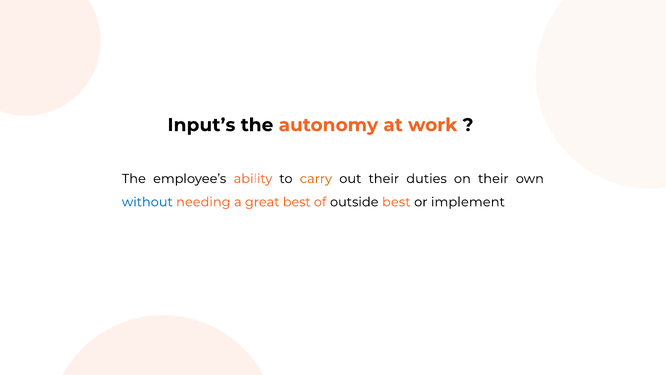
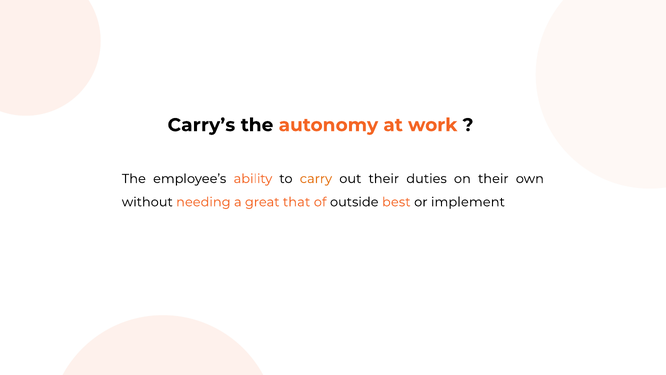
Input’s: Input’s -> Carry’s (201, 125)
without colour: blue -> black (147, 202)
great best: best -> that (297, 202)
